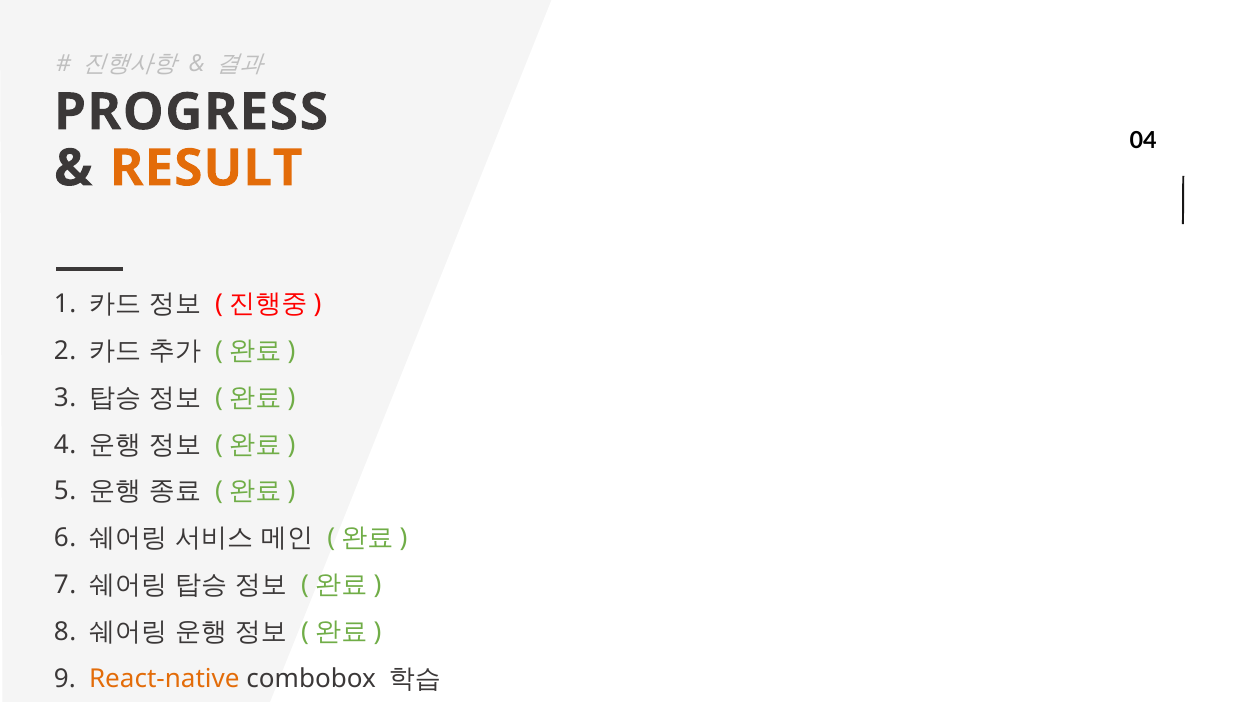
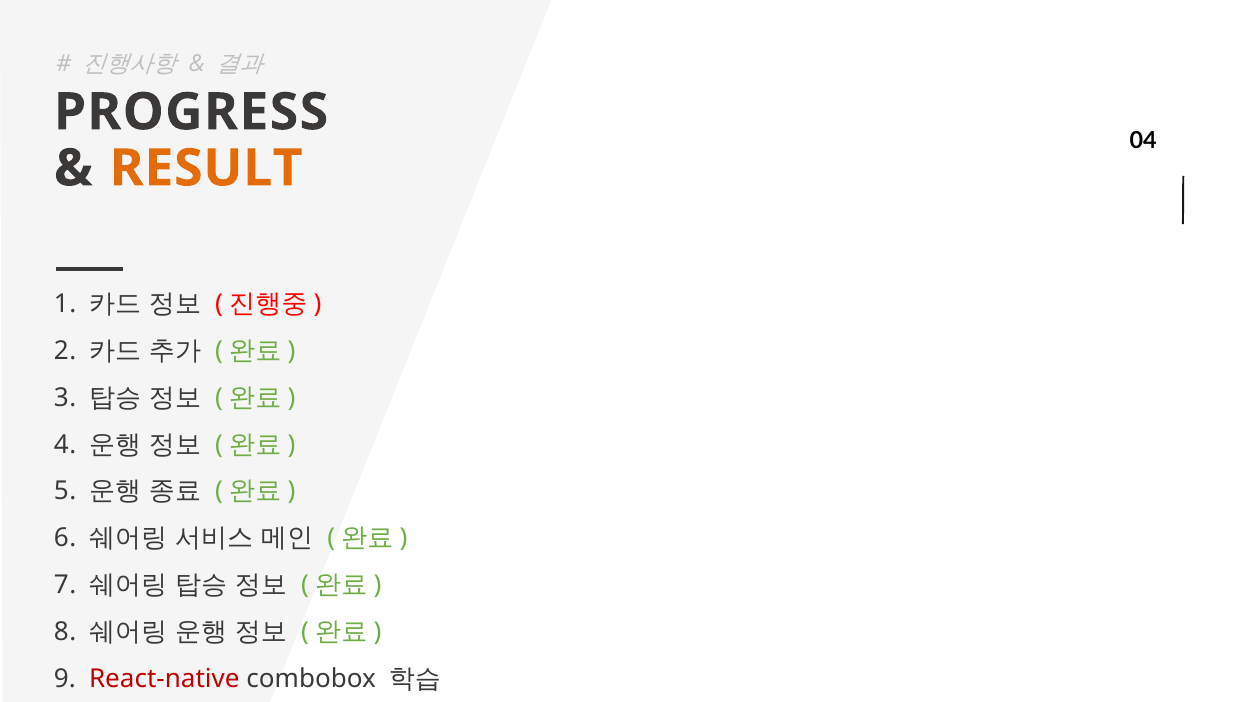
React-native colour: orange -> red (164, 679)
